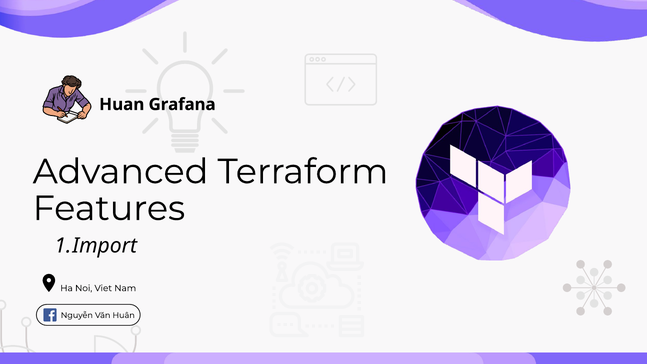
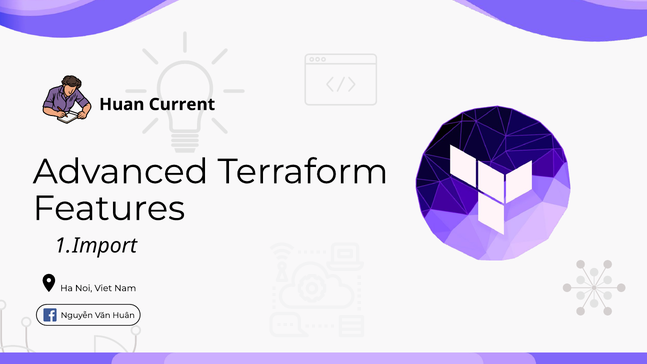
Grafana: Grafana -> Current (182, 104)
